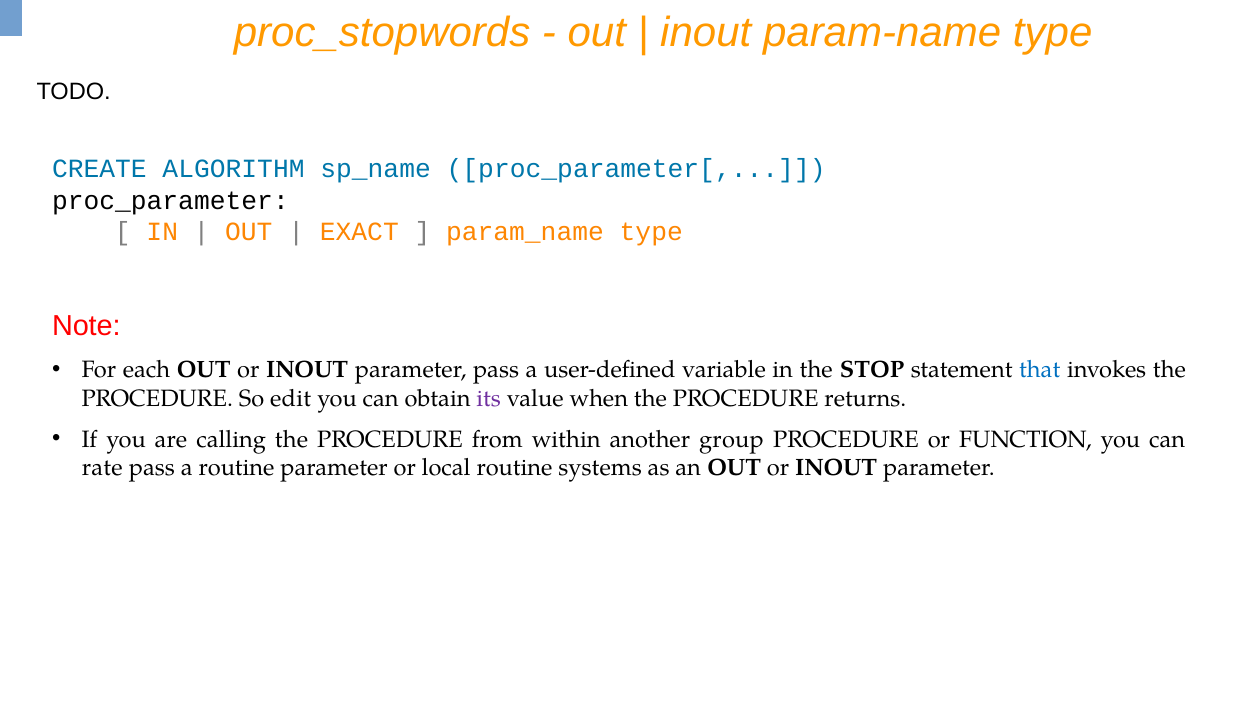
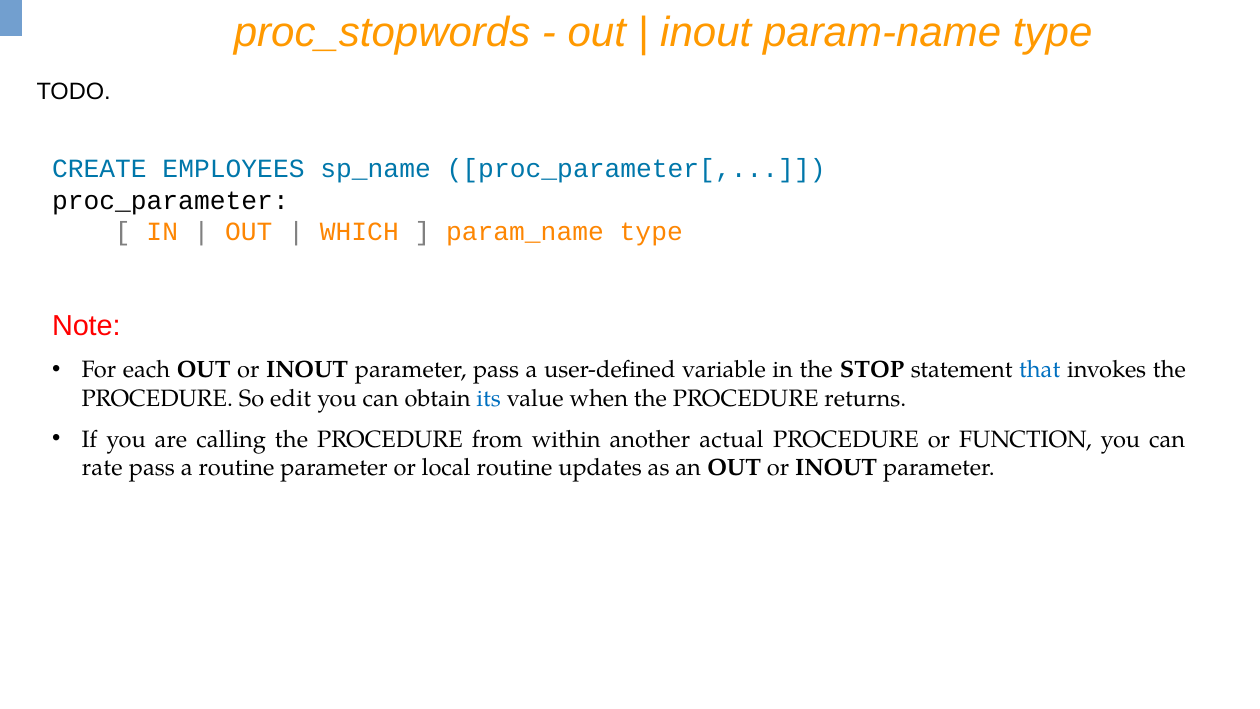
ALGORITHM: ALGORITHM -> EMPLOYEES (234, 169)
EXACT: EXACT -> WHICH (359, 232)
its colour: purple -> blue (489, 398)
group: group -> actual (731, 439)
systems: systems -> updates (600, 468)
